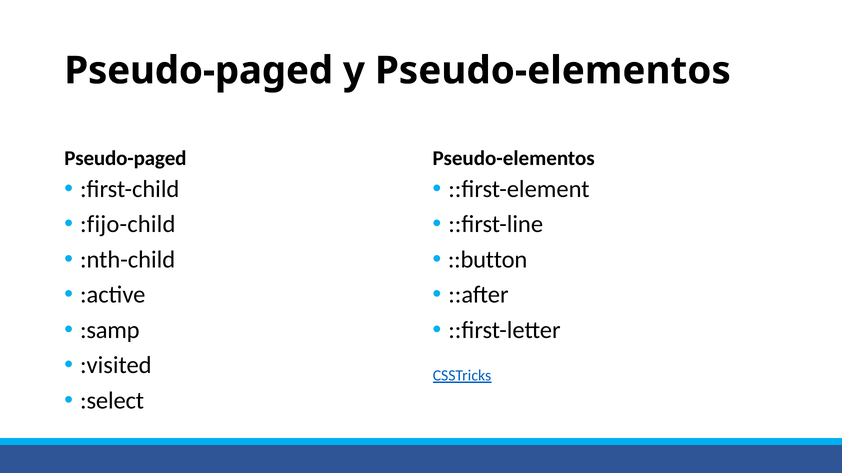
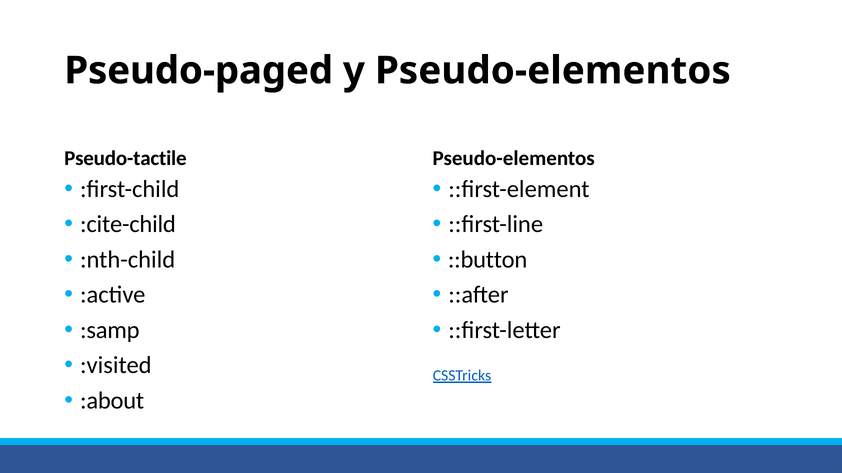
Pseudo-paged: Pseudo-paged -> Pseudo-tactile (125, 158)
:fijo-child: :fijo-child -> :cite-child (128, 225)
:select: :select -> :about (112, 401)
